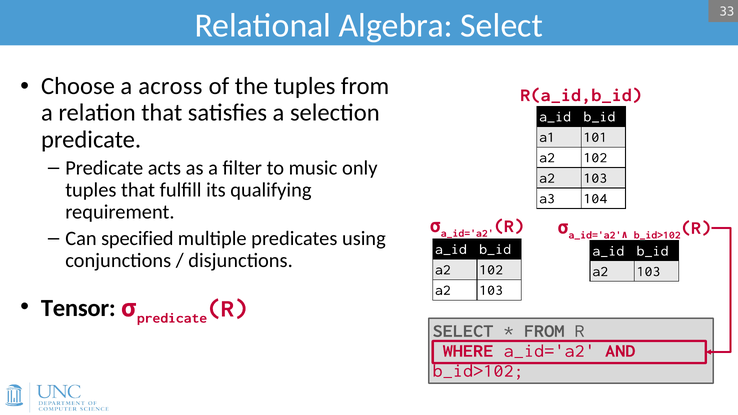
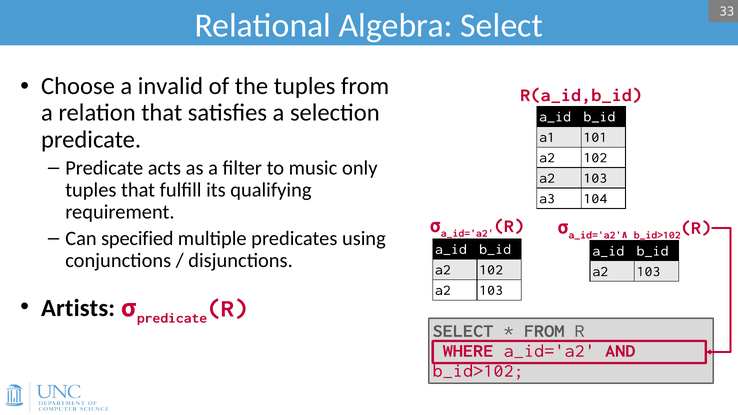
across: across -> invalid (170, 86)
Tensor: Tensor -> Artists (78, 308)
